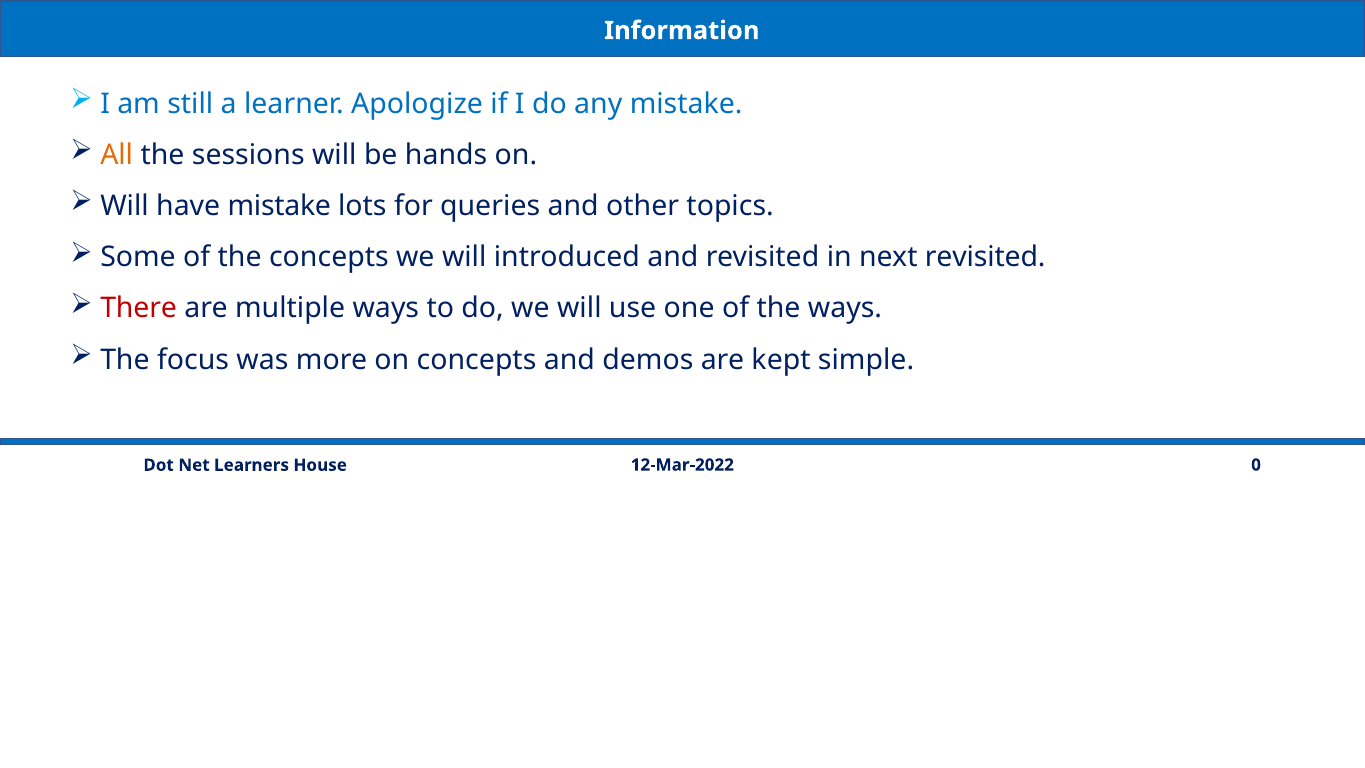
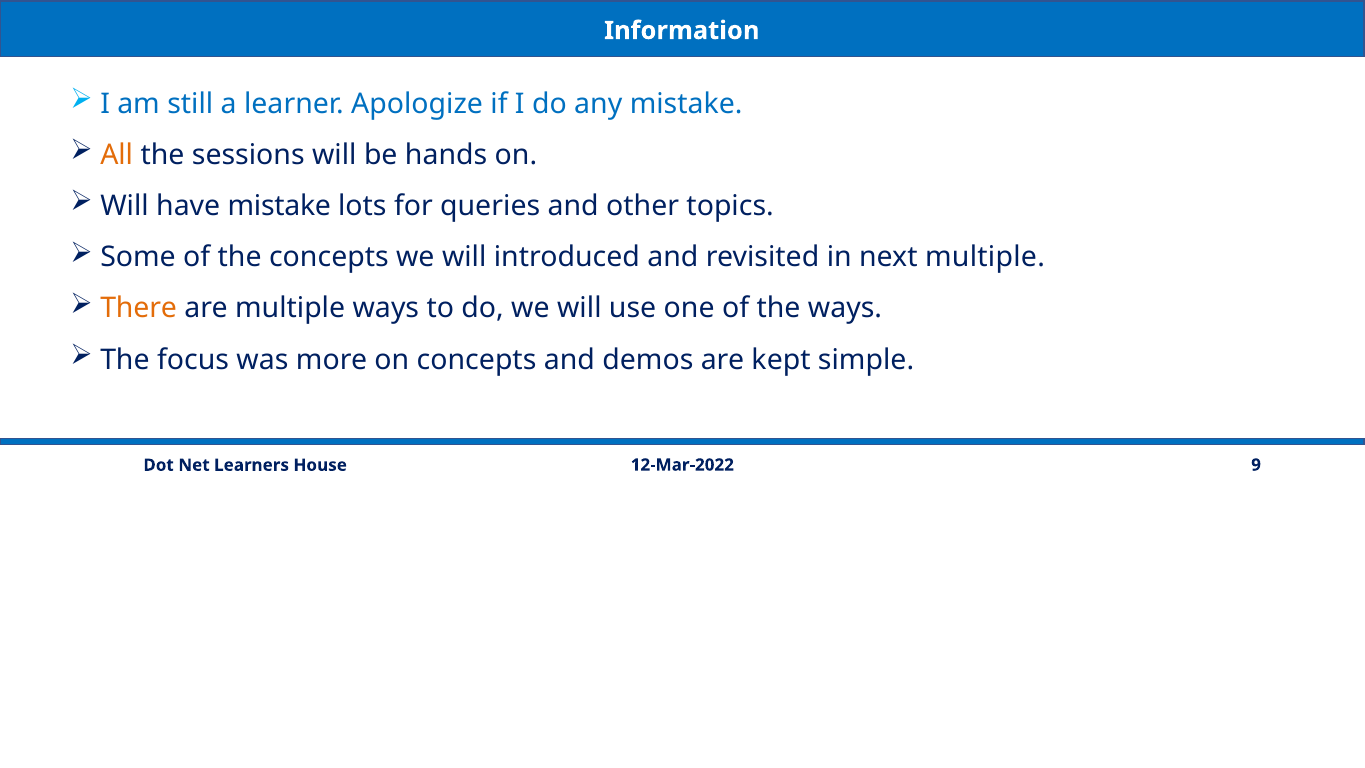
next revisited: revisited -> multiple (985, 257)
There colour: red -> orange (139, 308)
0: 0 -> 9 (1256, 465)
